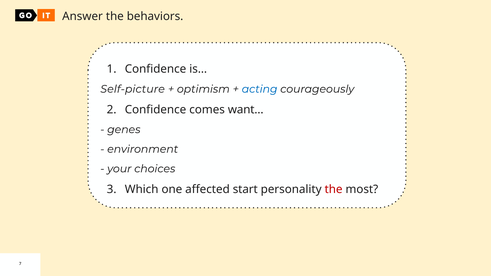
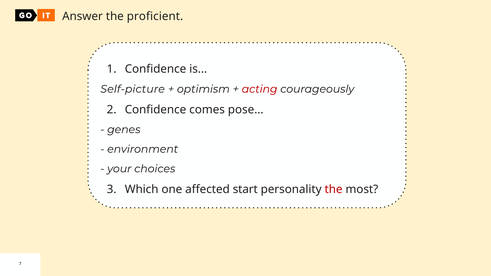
behaviors: behaviors -> proficient (155, 16)
acting colour: blue -> red (260, 89)
want…: want… -> pose… (246, 110)
